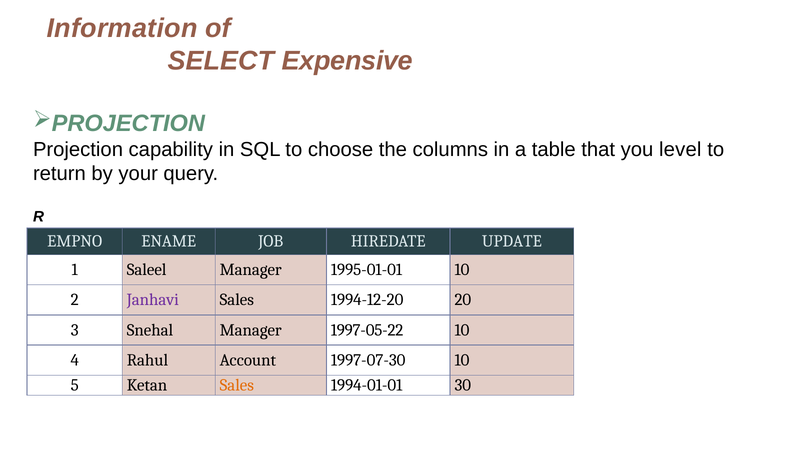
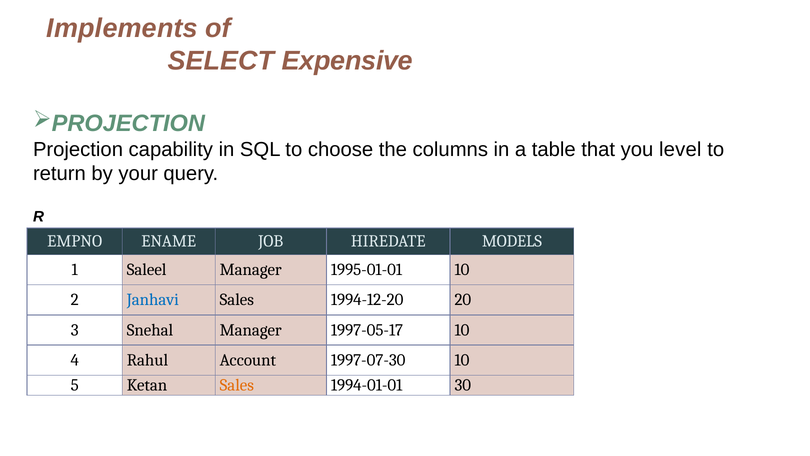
Information: Information -> Implements (122, 28)
UPDATE: UPDATE -> MODELS (512, 241)
Janhavi colour: purple -> blue (153, 300)
1997-05-22: 1997-05-22 -> 1997-05-17 (367, 330)
